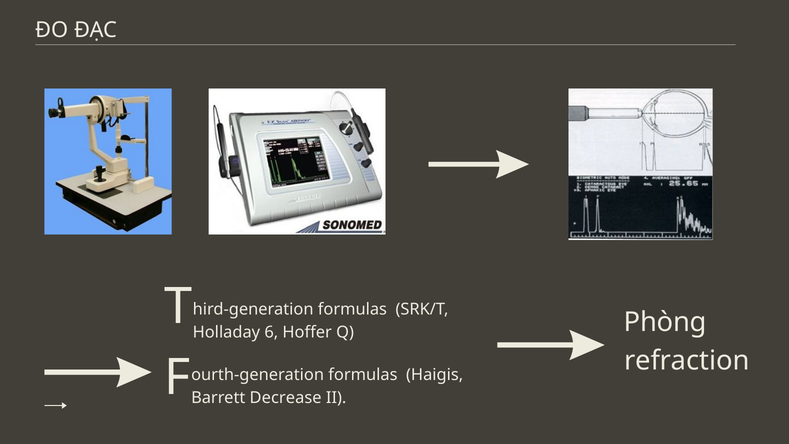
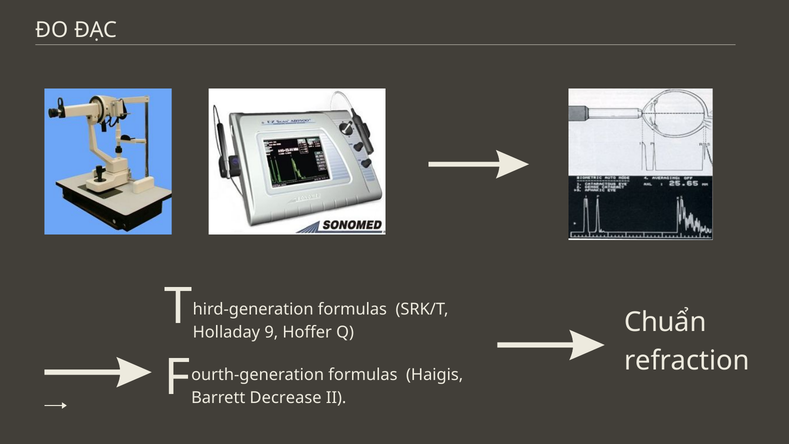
Phòng: Phòng -> Chuẩn (665, 322)
6: 6 -> 9 (271, 332)
